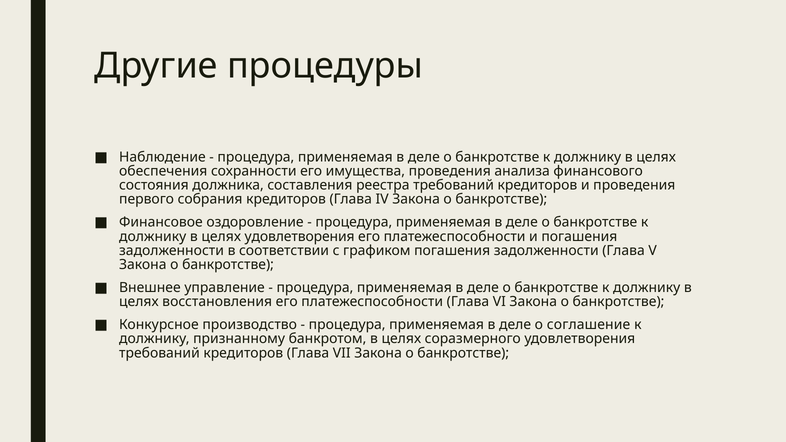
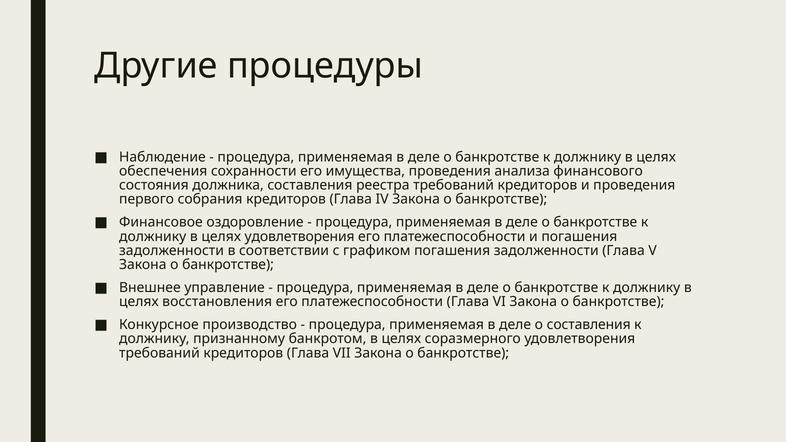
о соглашение: соглашение -> составления (589, 325)
